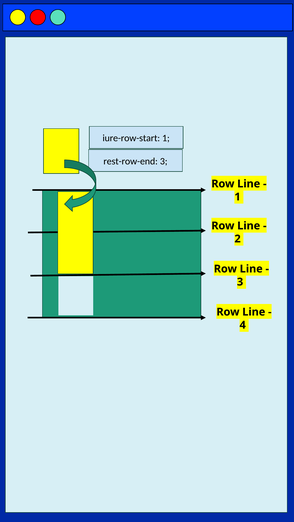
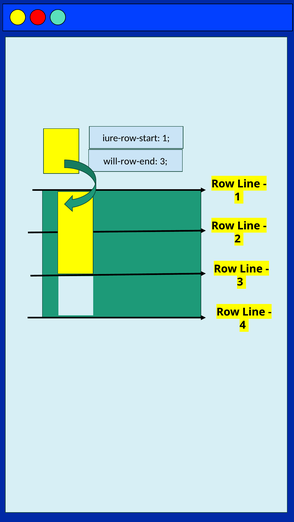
rest-row-end: rest-row-end -> will-row-end (131, 161)
